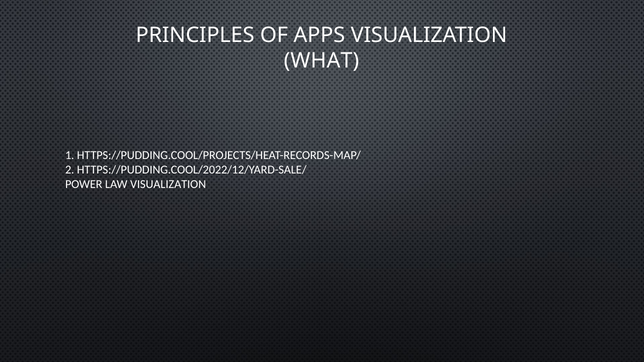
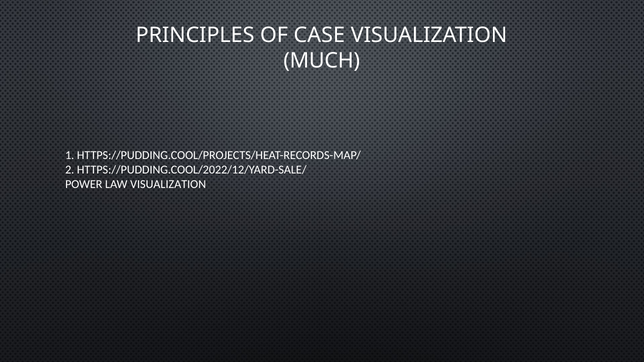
APPS: APPS -> CASE (319, 35)
WHAT: WHAT -> MUCH (322, 61)
